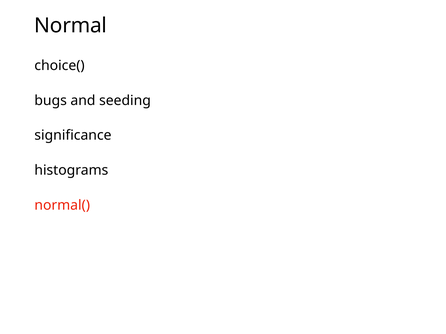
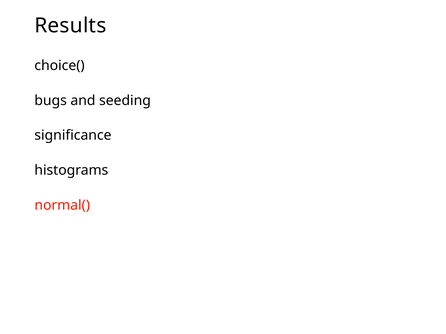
Normal: Normal -> Results (70, 26)
